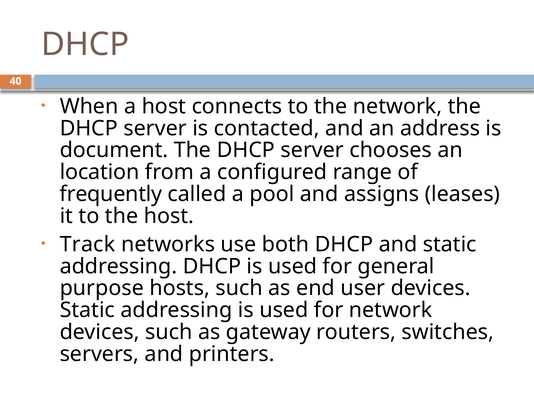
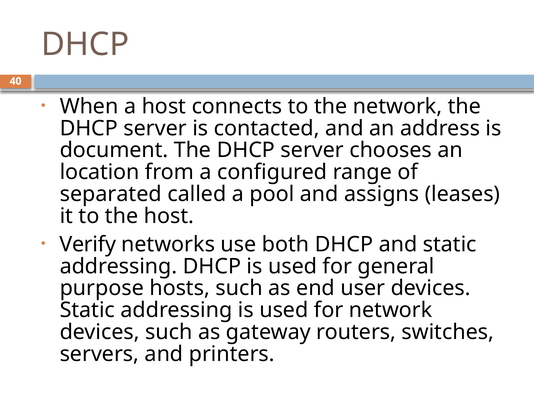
frequently: frequently -> separated (111, 194)
Track: Track -> Verify (88, 245)
